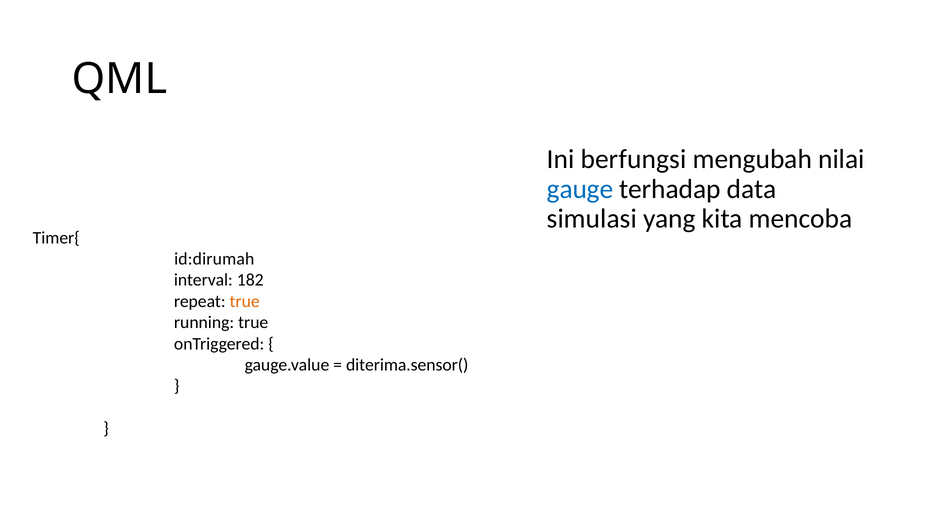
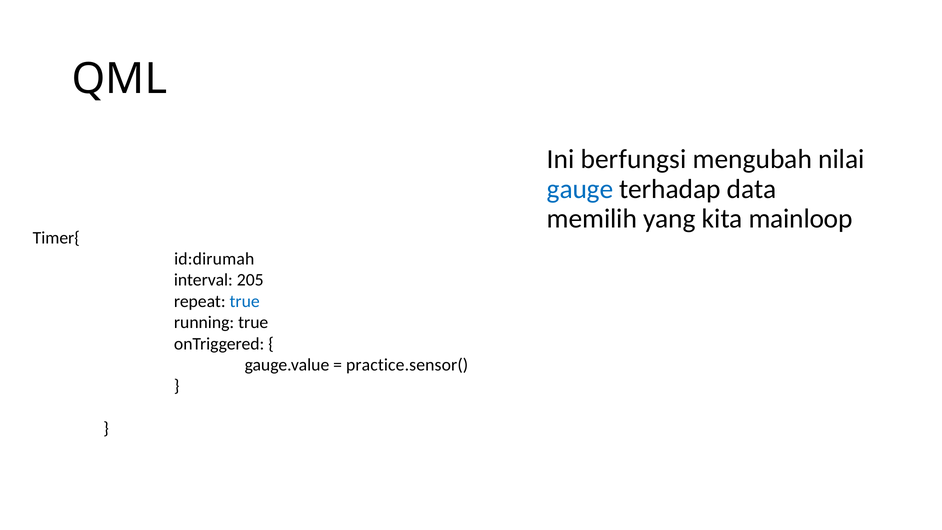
simulasi: simulasi -> memilih (592, 219)
mencoba: mencoba -> mainloop (801, 219)
182: 182 -> 205 (250, 280)
true colour: orange -> blue (245, 301)
diterima.sensor(: diterima.sensor( -> practice.sensor( (407, 365)
